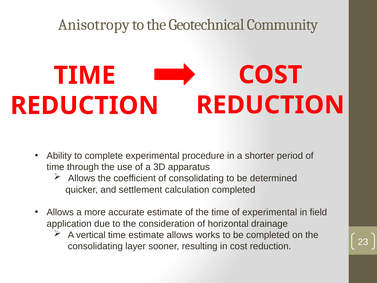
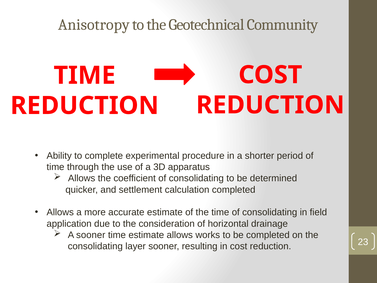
time of experimental: experimental -> consolidating (270, 212)
A vertical: vertical -> sooner (91, 235)
